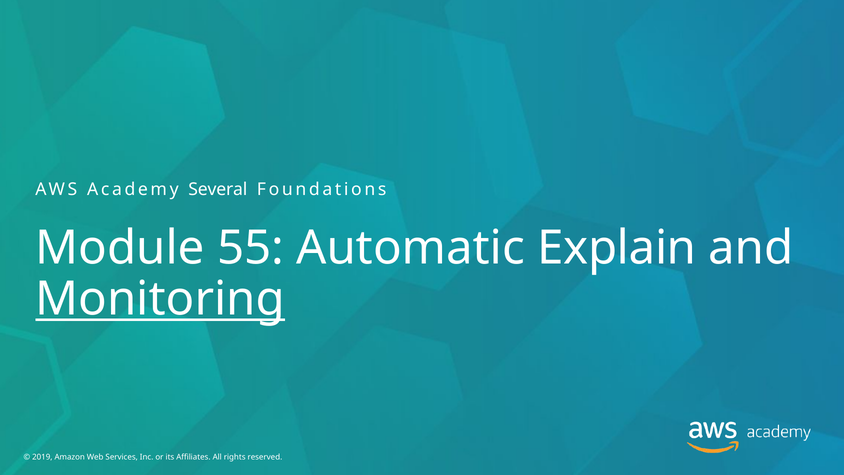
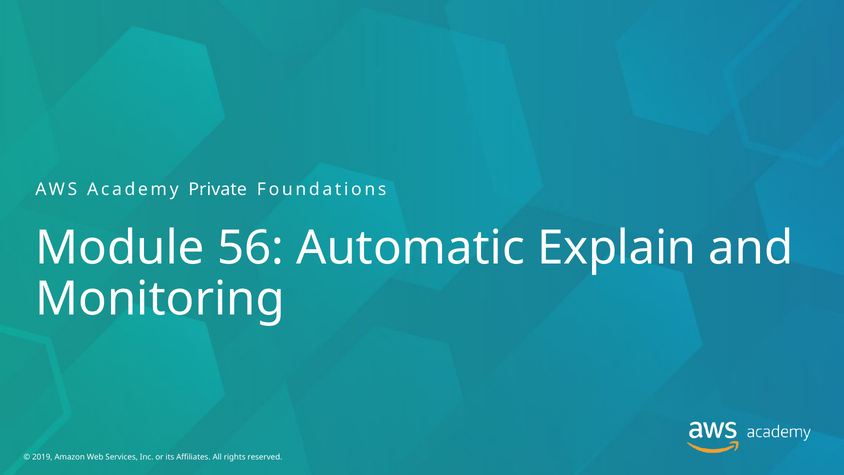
Several: Several -> Private (218, 189)
55: 55 -> 56 (251, 248)
Monitoring underline: present -> none (160, 299)
